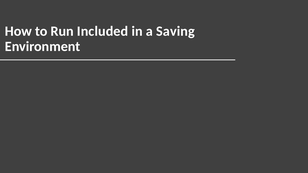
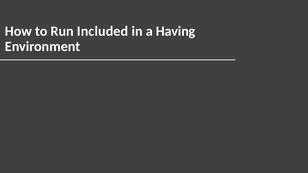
Saving: Saving -> Having (176, 31)
